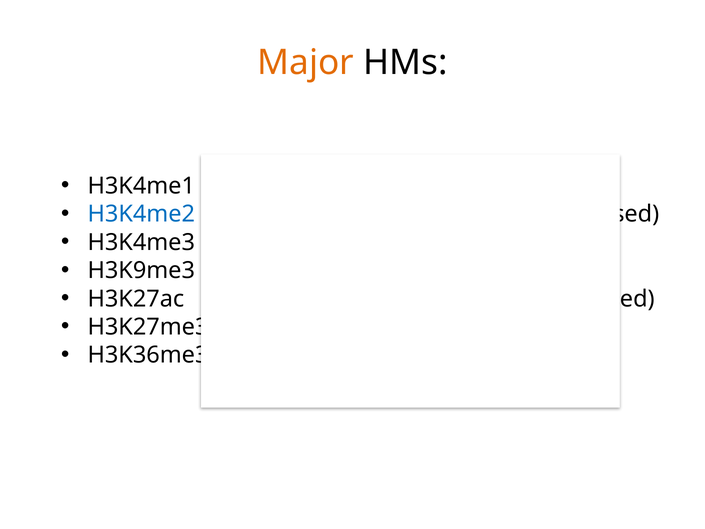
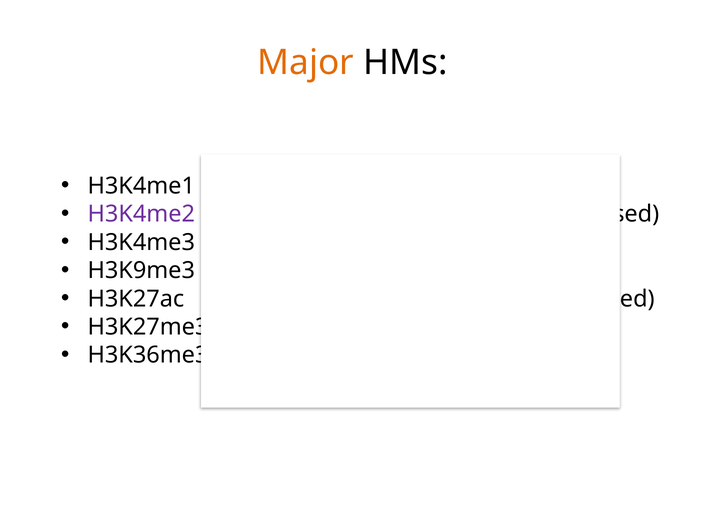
H3K4me2 colour: blue -> purple (141, 214)
